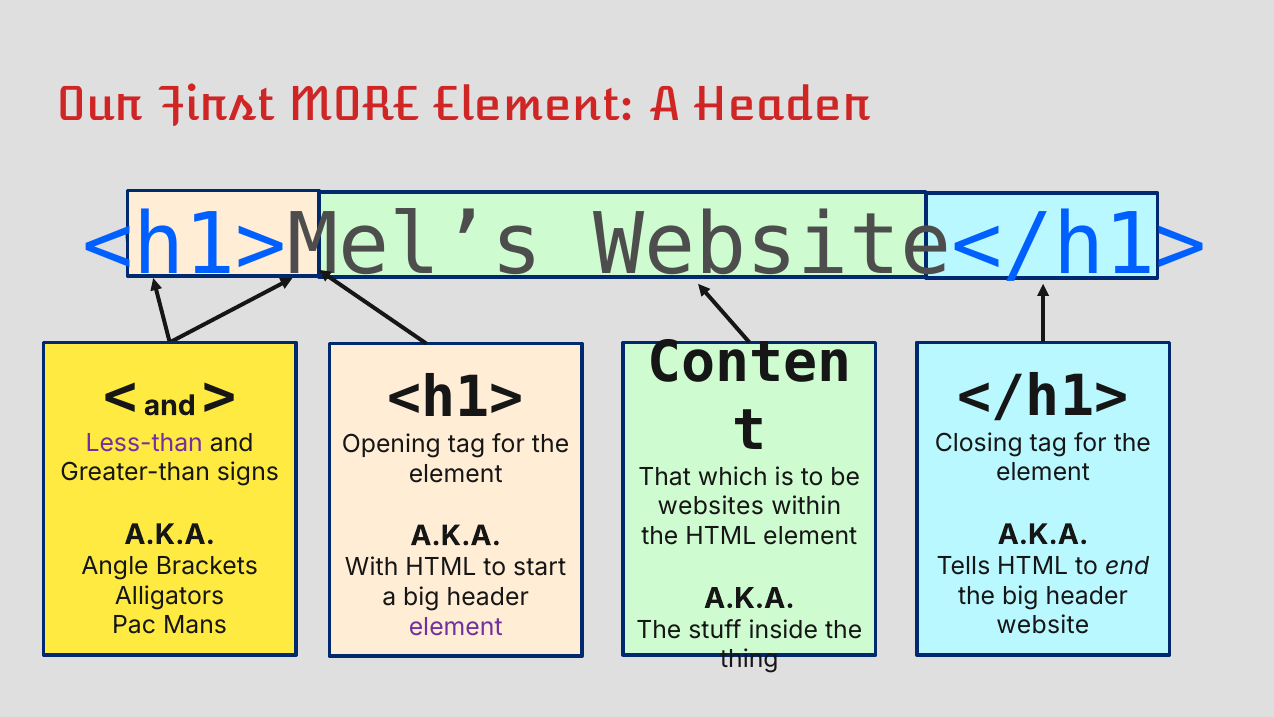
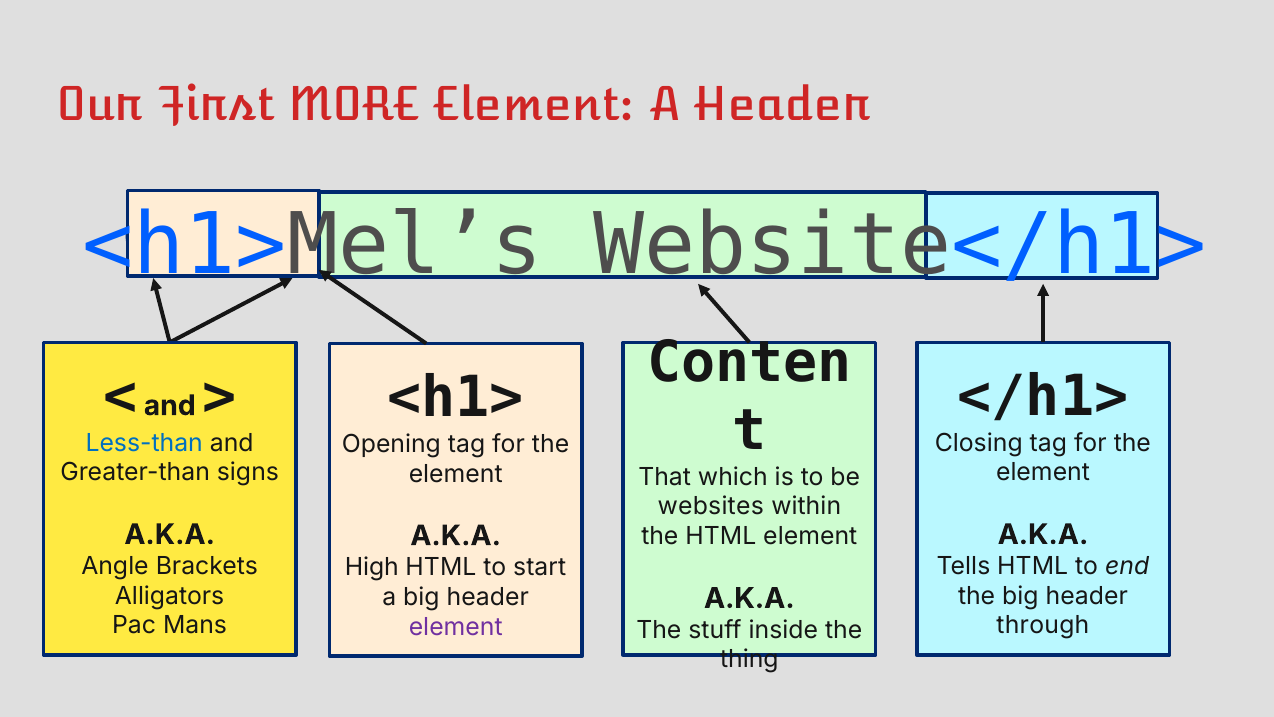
Less-than colour: purple -> blue (144, 443)
With: With -> High (372, 567)
website: website -> through (1043, 625)
